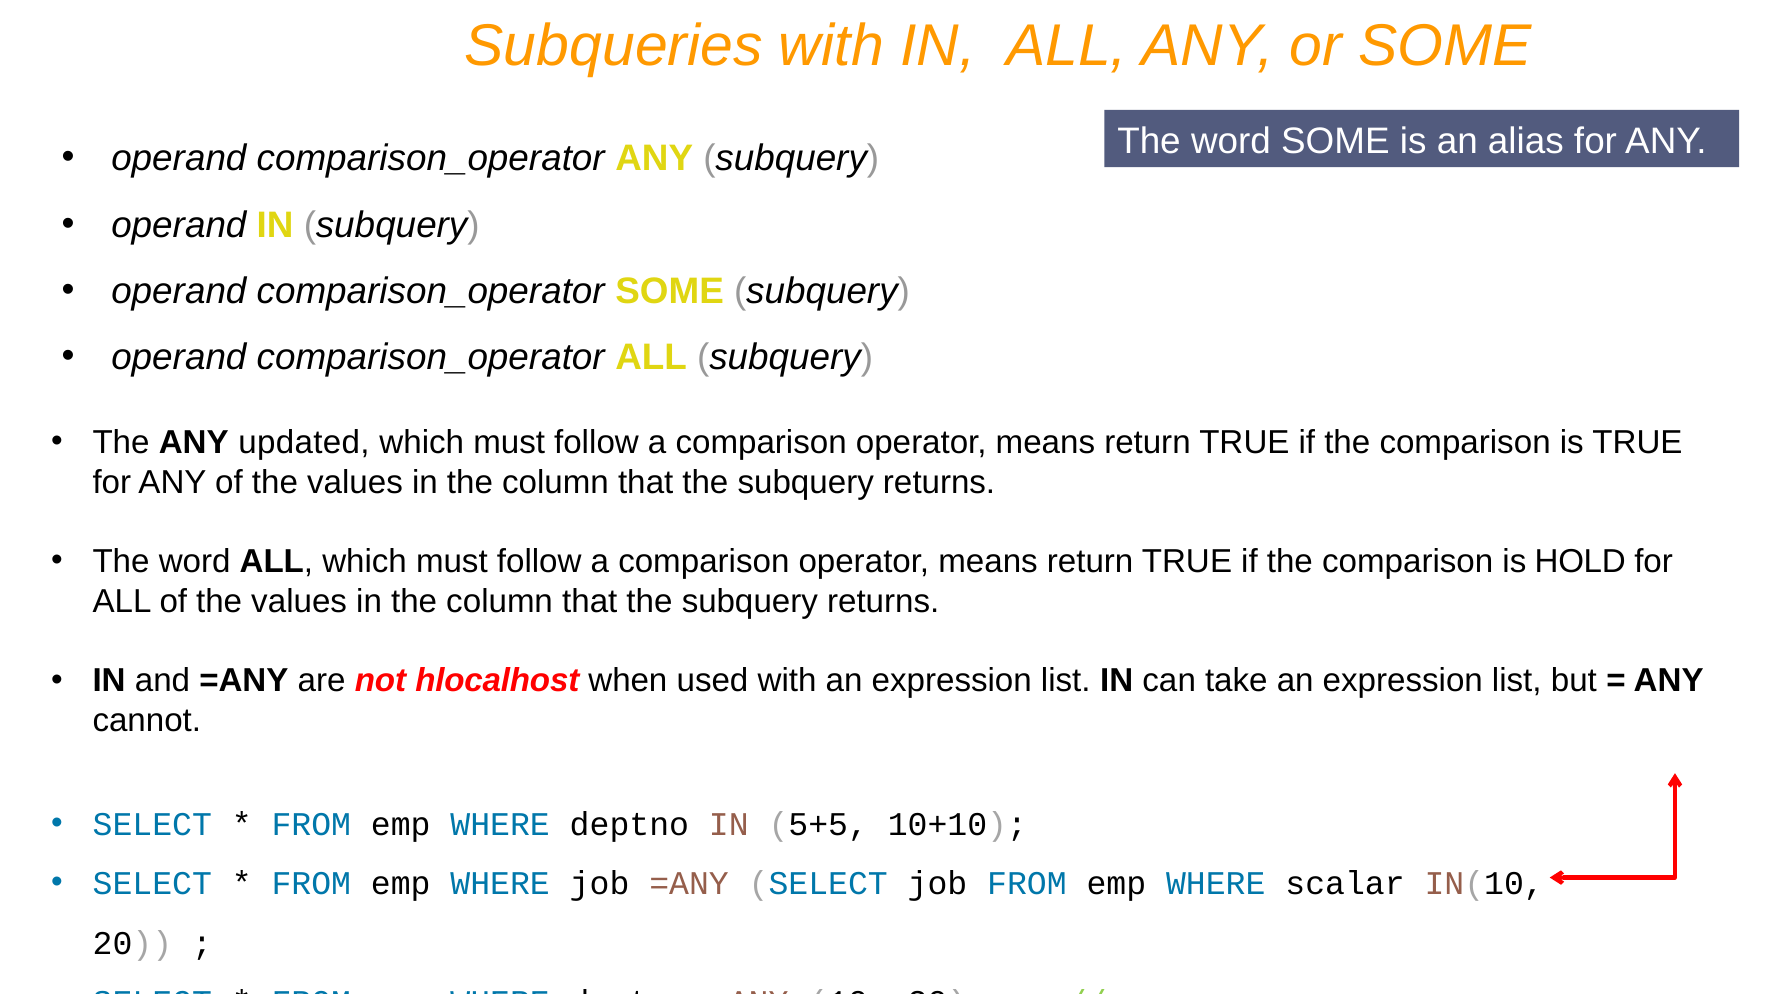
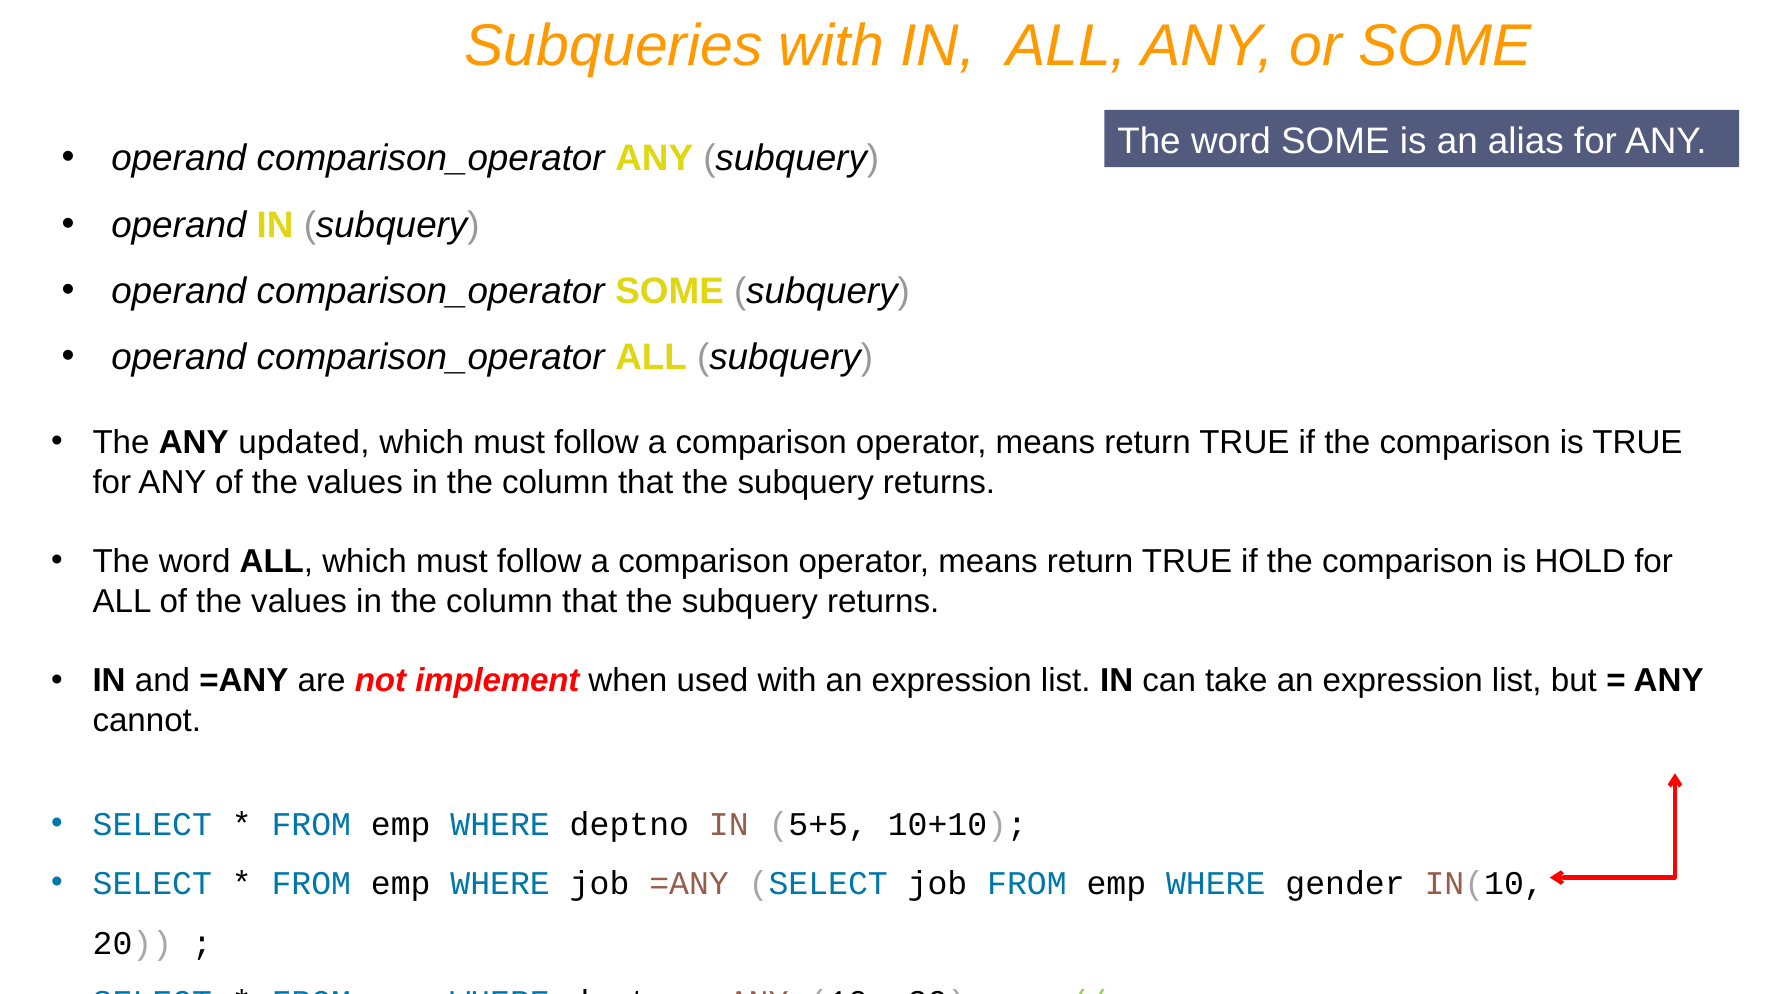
hlocalhost: hlocalhost -> implement (497, 681)
scalar: scalar -> gender (1345, 884)
